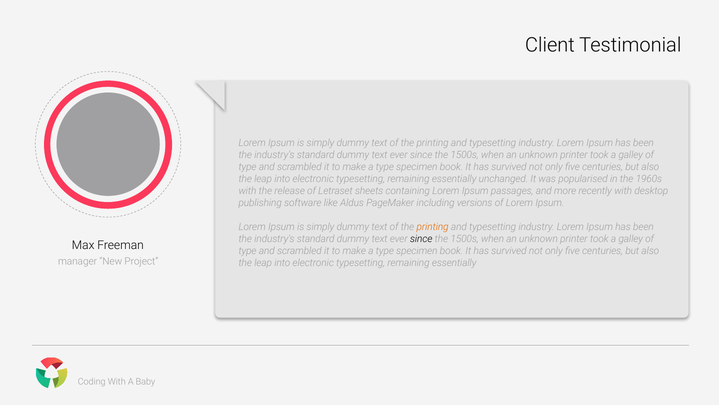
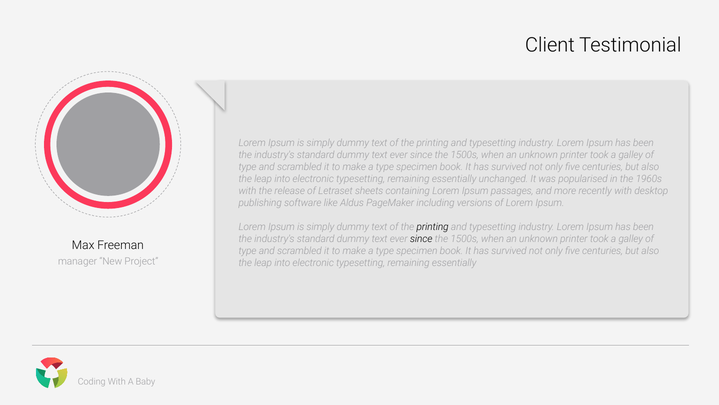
printing colour: orange -> black (433, 227)
